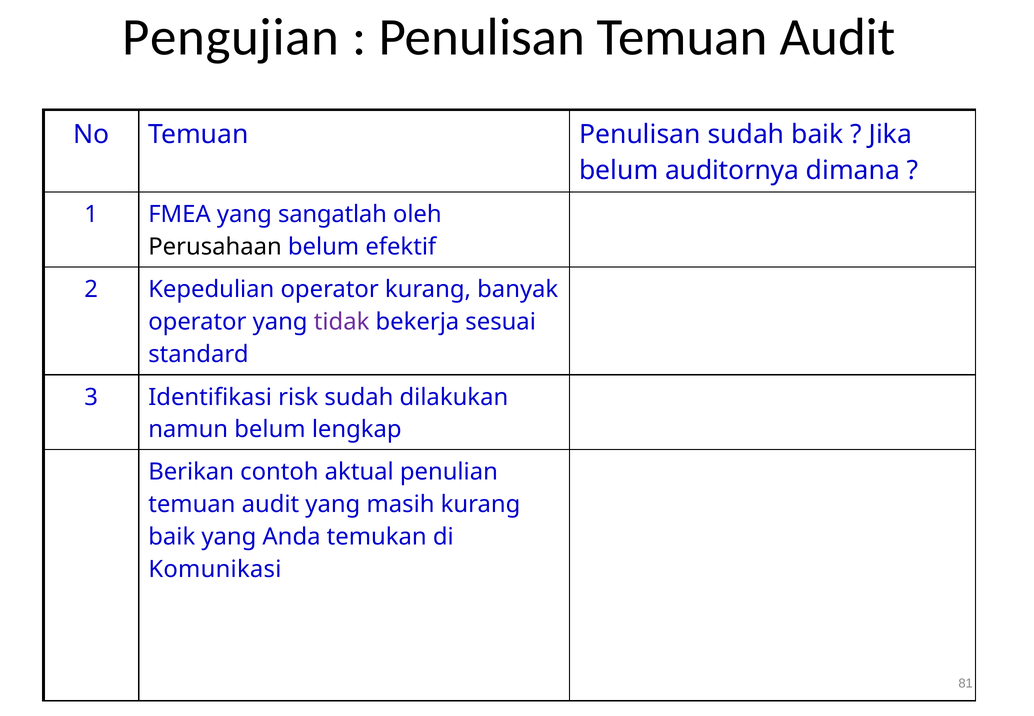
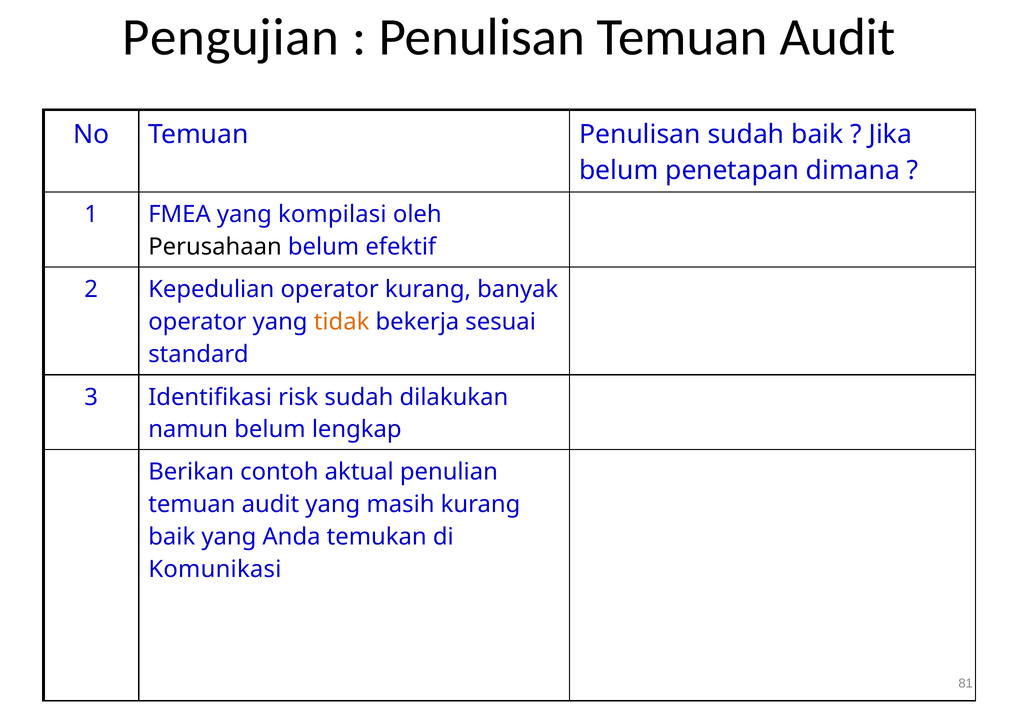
auditornya: auditornya -> penetapan (732, 171)
sangatlah: sangatlah -> kompilasi (332, 214)
tidak colour: purple -> orange (342, 322)
